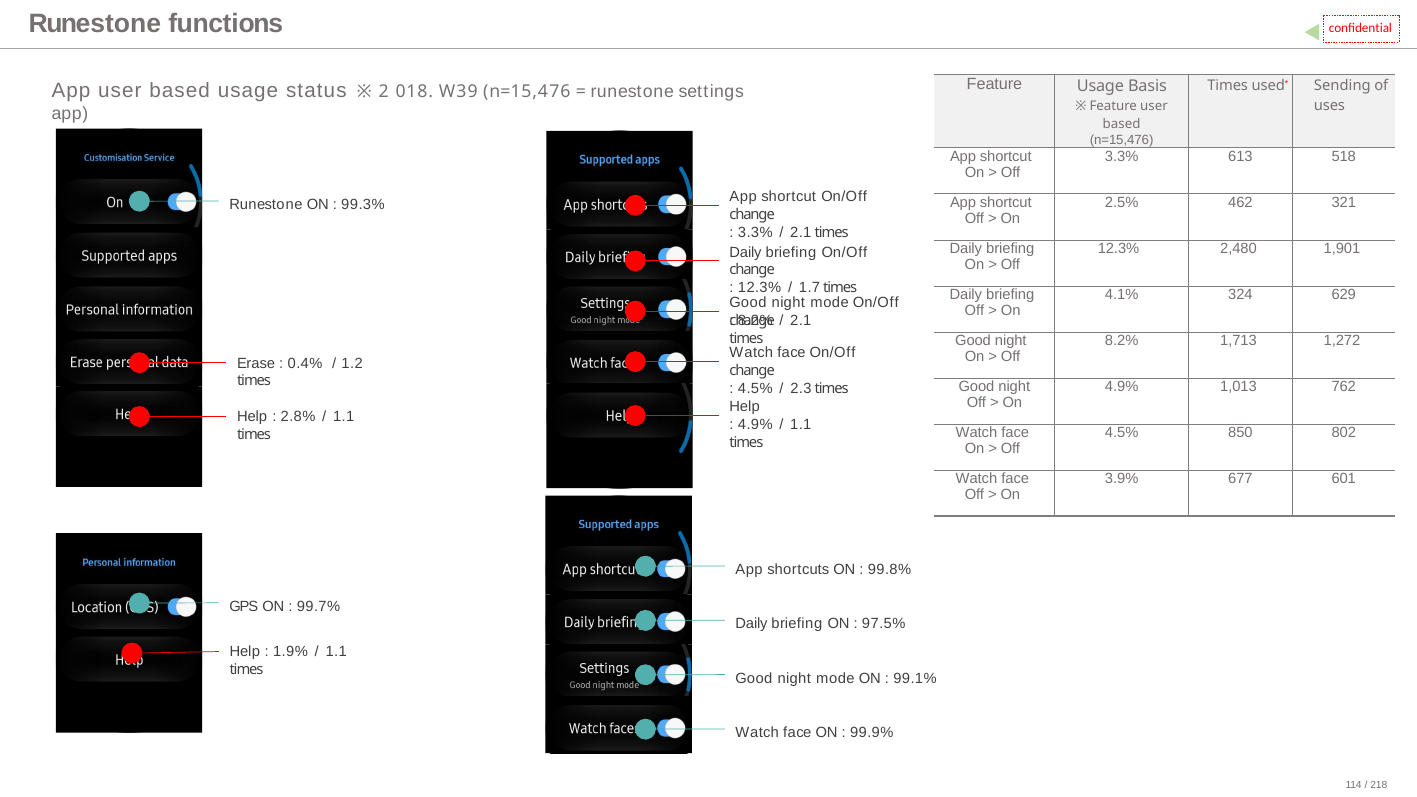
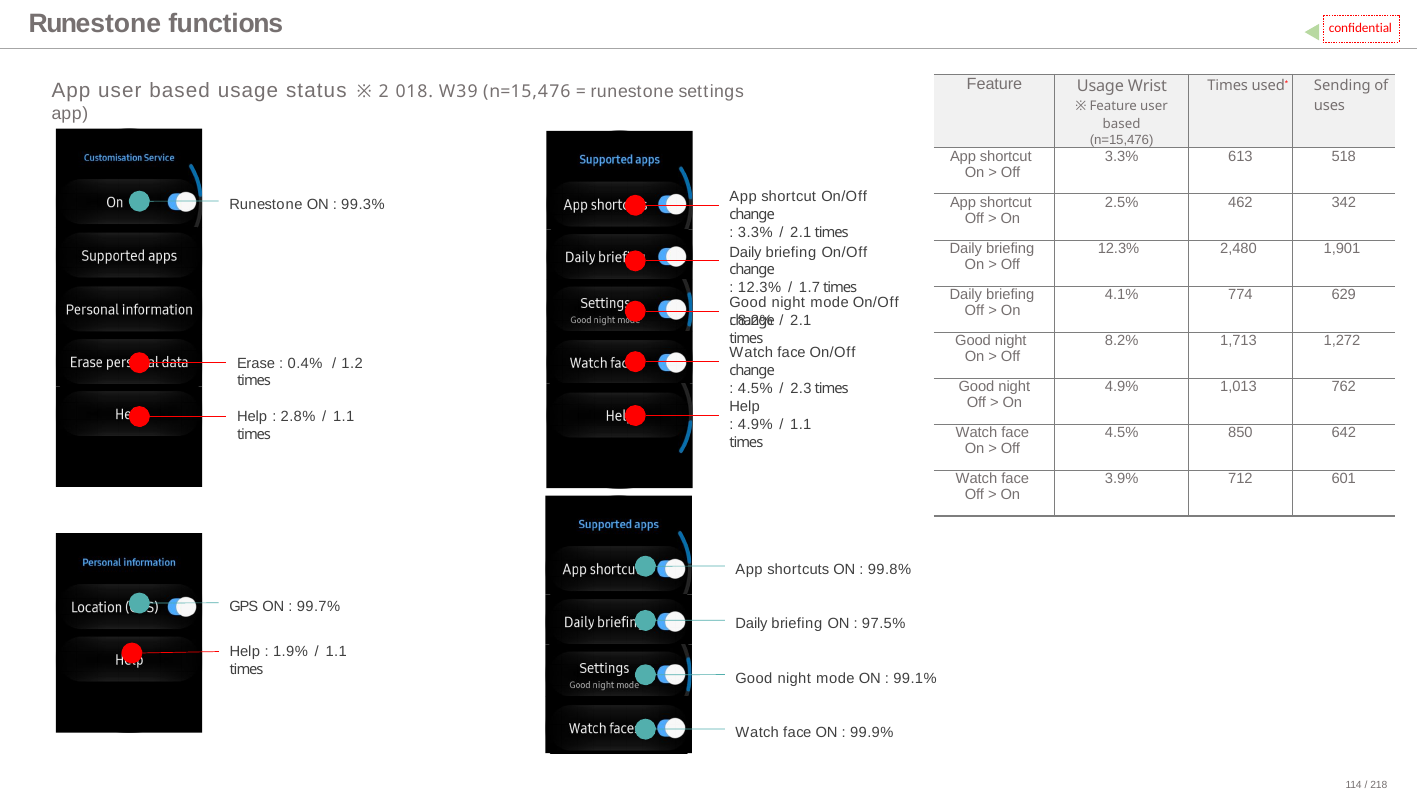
Basis: Basis -> Wrist (1147, 86)
321: 321 -> 342 (1344, 202)
324: 324 -> 774 (1240, 294)
802: 802 -> 642 (1344, 432)
677: 677 -> 712 (1240, 478)
